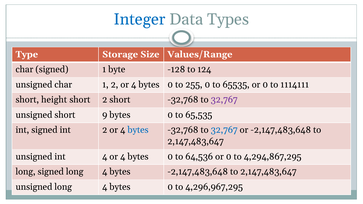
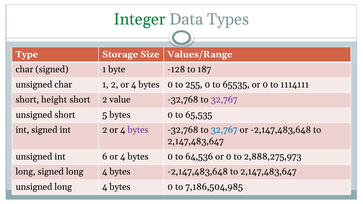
Integer colour: blue -> green (139, 19)
124: 124 -> 187 (204, 70)
2 short: short -> value (120, 100)
9: 9 -> 5 (105, 115)
bytes colour: blue -> purple (138, 130)
int 4: 4 -> 6 (105, 157)
4,294,867,295: 4,294,867,295 -> 2,888,275,973 (273, 157)
4,296,967,295: 4,296,967,295 -> 7,186,504,985 (214, 187)
